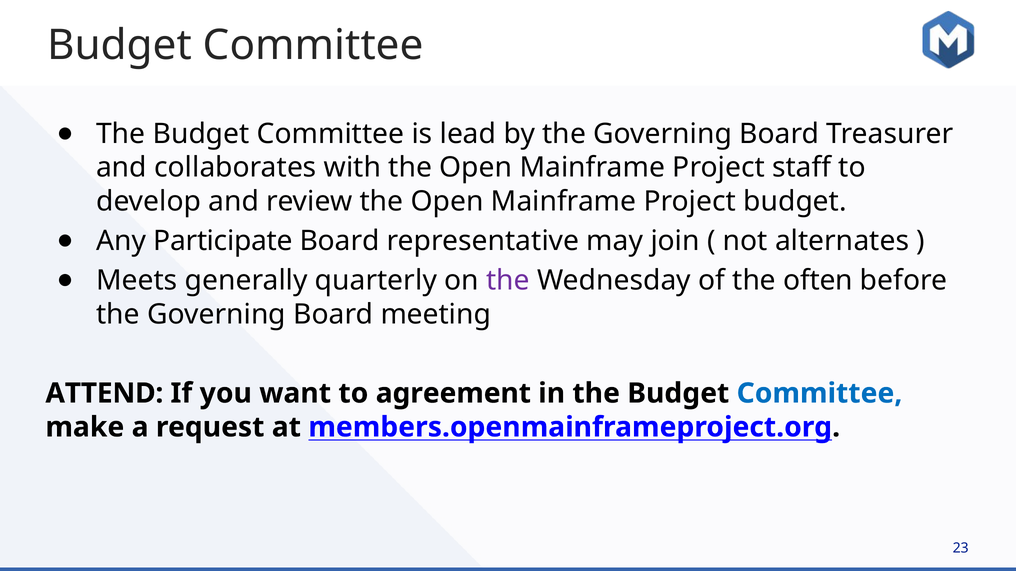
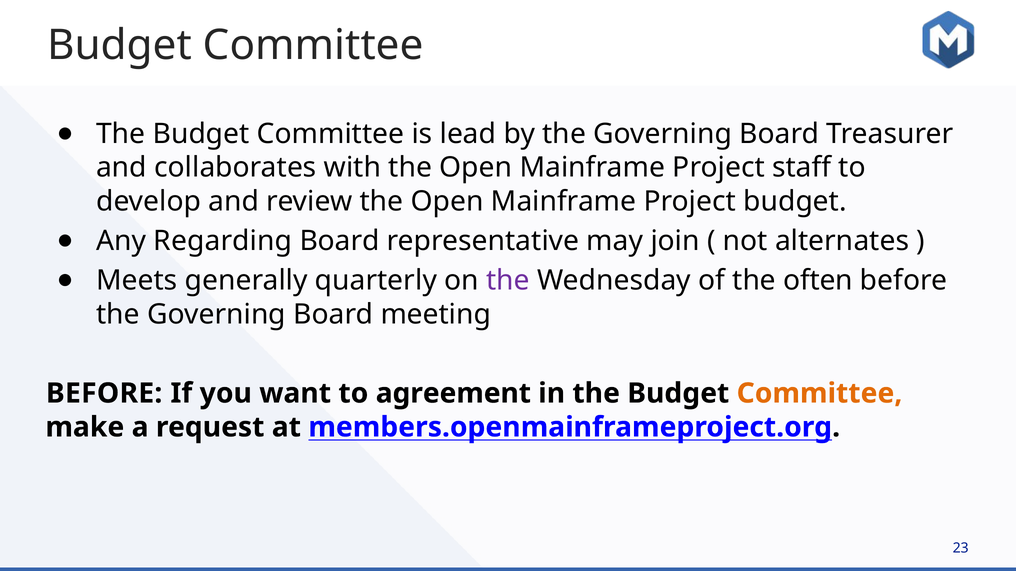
Participate: Participate -> Regarding (223, 241)
ATTEND: ATTEND -> BEFORE (104, 394)
Committee colour: blue -> orange (820, 394)
